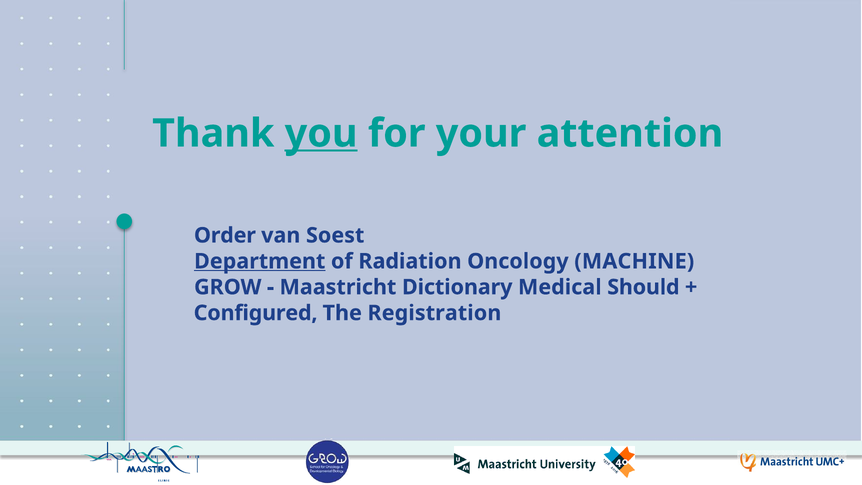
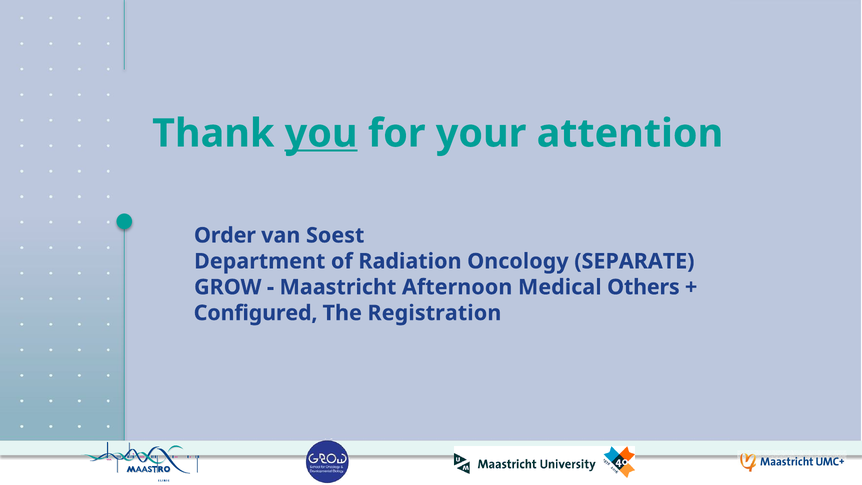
Department underline: present -> none (260, 261)
MACHINE: MACHINE -> SEPARATE (634, 261)
Dictionary: Dictionary -> Afternoon (457, 287)
Should: Should -> Others (643, 287)
